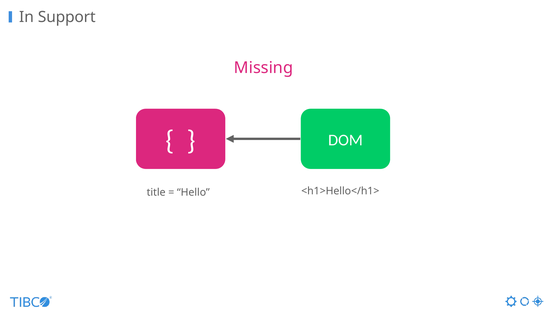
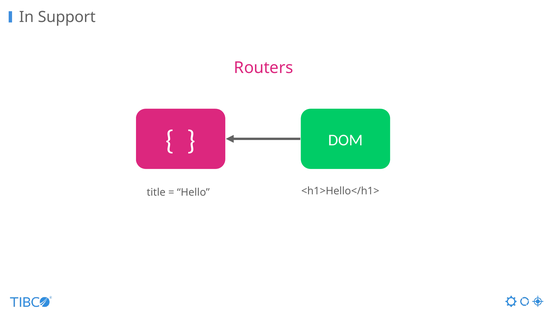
Missing: Missing -> Routers (264, 68)
